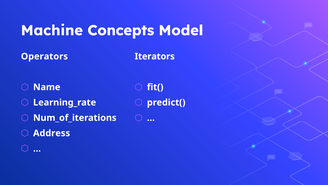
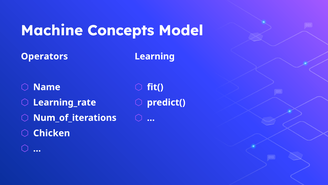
Iterators: Iterators -> Learning (155, 56)
Address: Address -> Chicken (52, 133)
